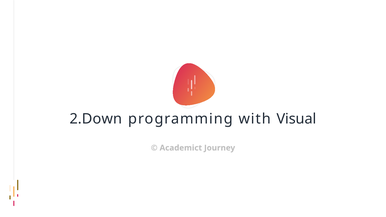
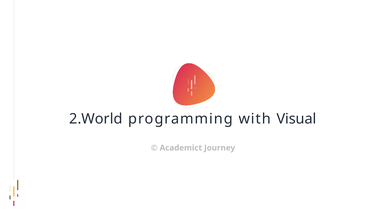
2.Down: 2.Down -> 2.World (96, 119)
